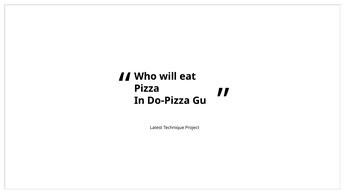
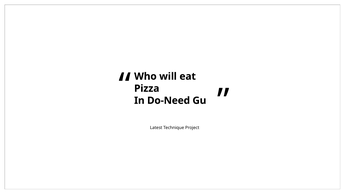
Do-Pizza: Do-Pizza -> Do-Need (169, 101)
